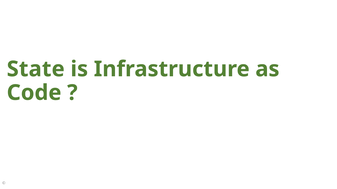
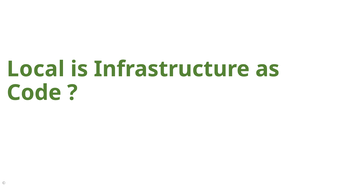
State: State -> Local (36, 69)
